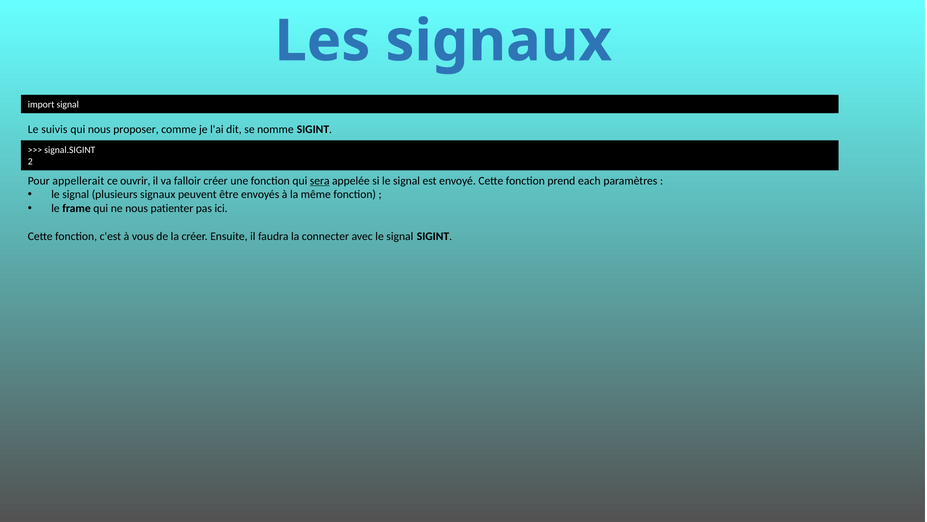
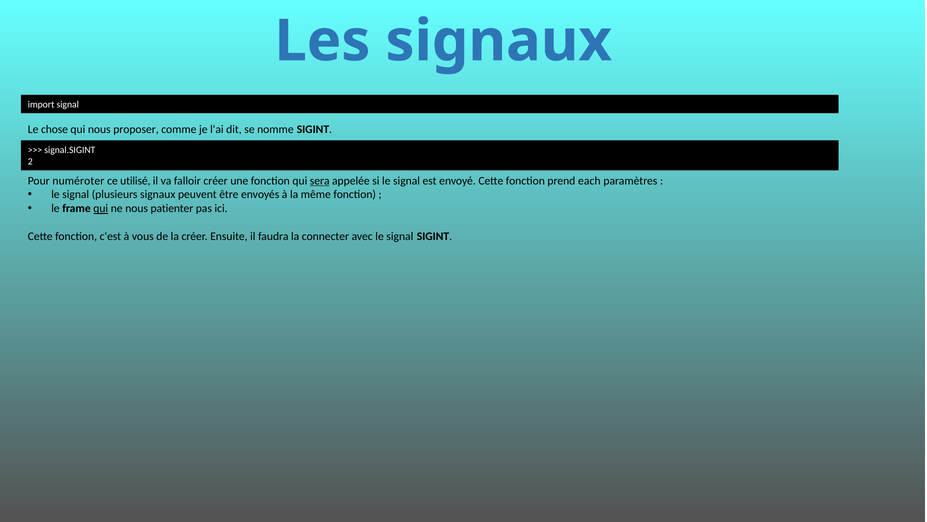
suivis: suivis -> chose (54, 129)
appellerait: appellerait -> numéroter (78, 181)
ouvrir: ouvrir -> utilisé (135, 181)
qui underline: none -> present (101, 208)
